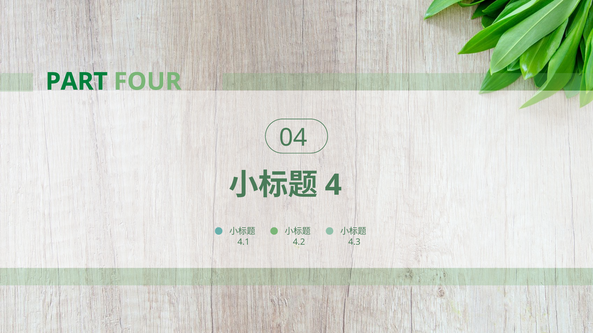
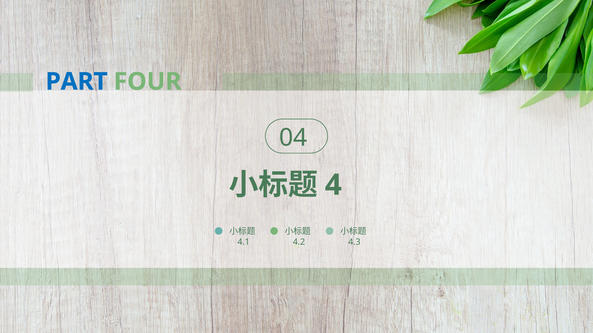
PART colour: green -> blue (77, 82)
